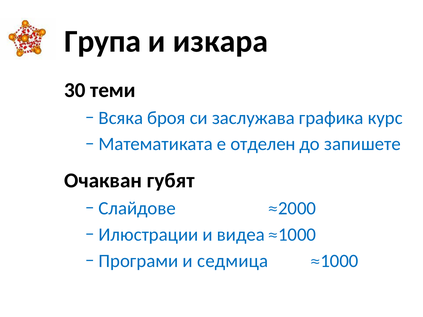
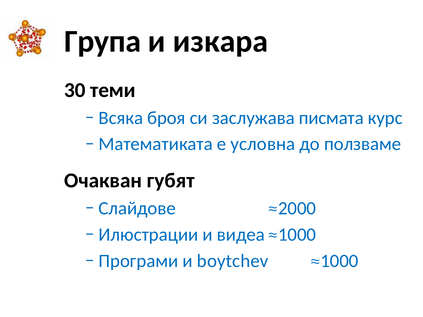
графика: графика -> писмата (331, 118)
отделен: отделен -> условна (263, 144)
запишете: запишете -> ползваме (363, 144)
седмица: седмица -> boytchev (233, 261)
